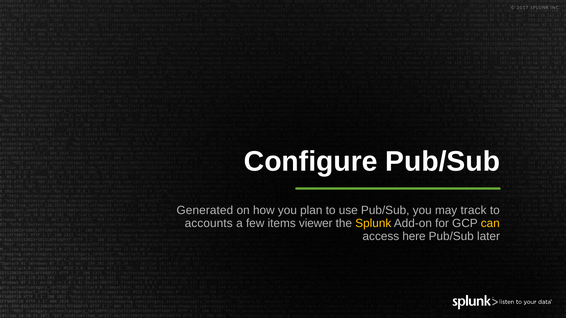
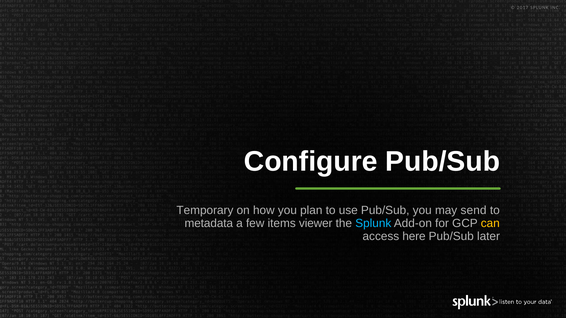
Generated: Generated -> Temporary (205, 211)
track: track -> send (474, 211)
accounts: accounts -> metadata (209, 224)
Splunk colour: yellow -> light blue (373, 224)
